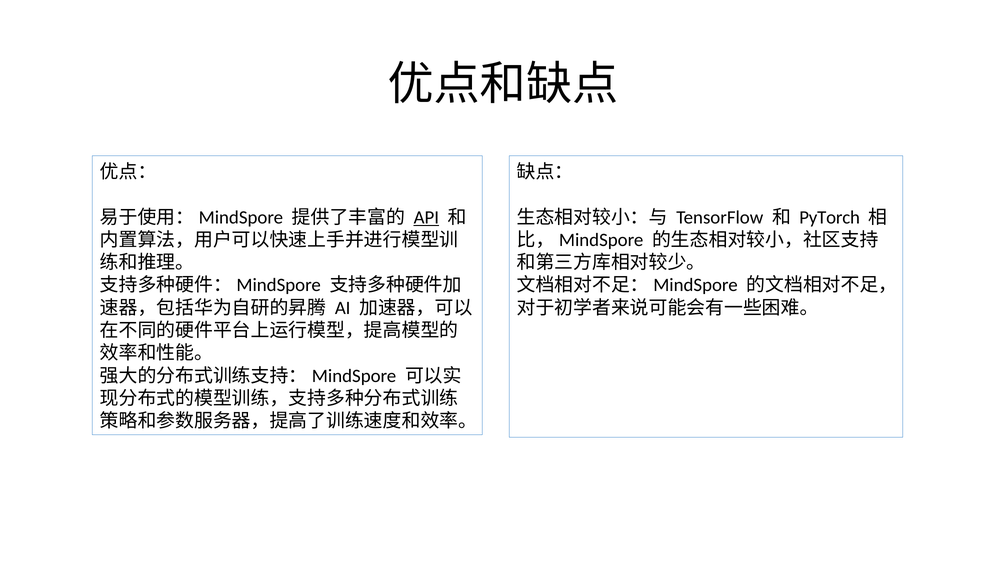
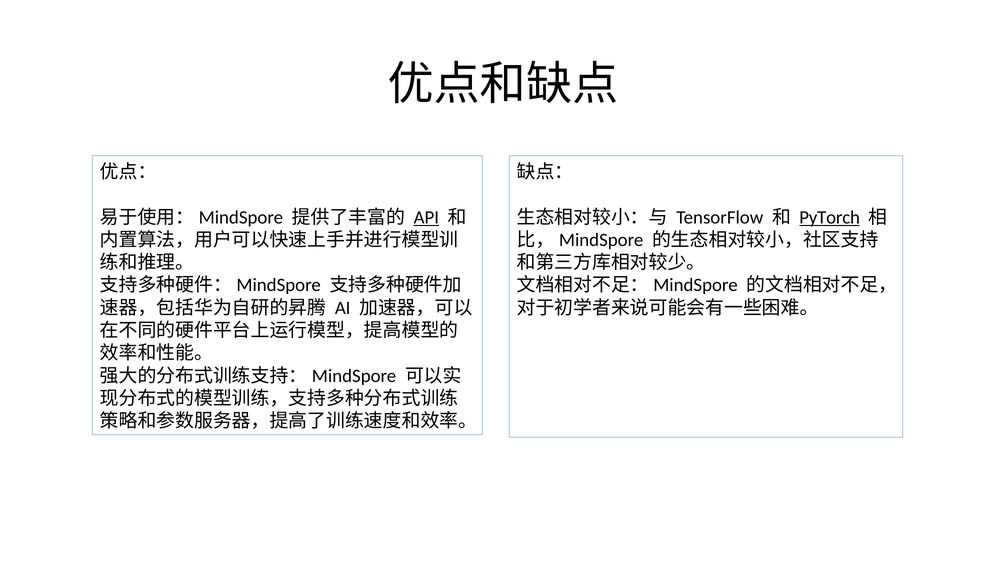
PyTorch underline: none -> present (830, 217)
